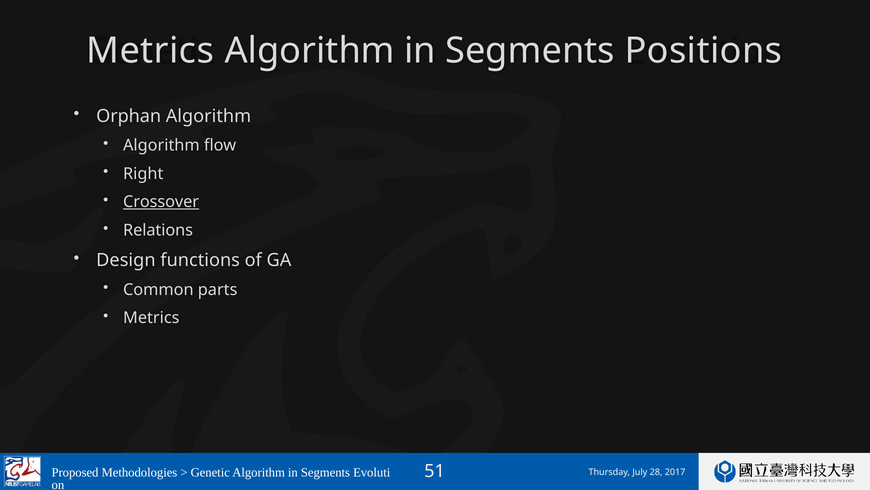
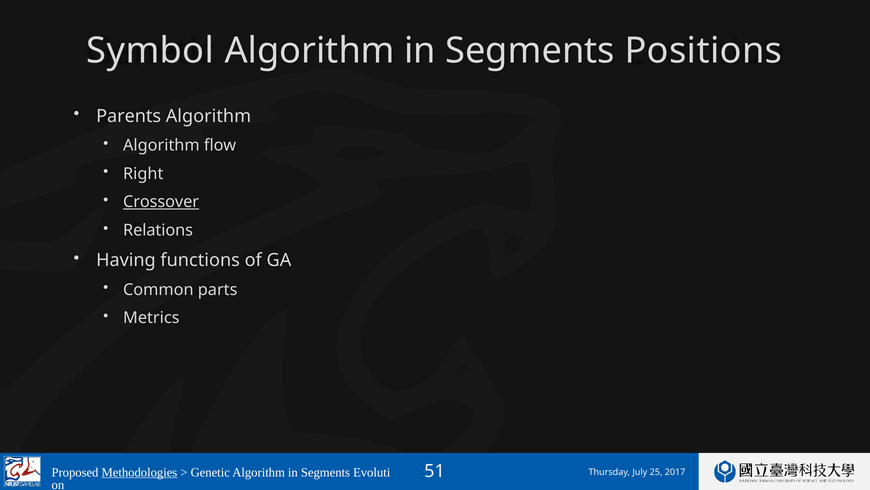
Metrics: Metrics -> Symbol (150, 51)
Orphan: Orphan -> Parents (129, 116)
Design: Design -> Having (126, 260)
Methodologies underline: none -> present (139, 472)
28: 28 -> 25 (656, 472)
